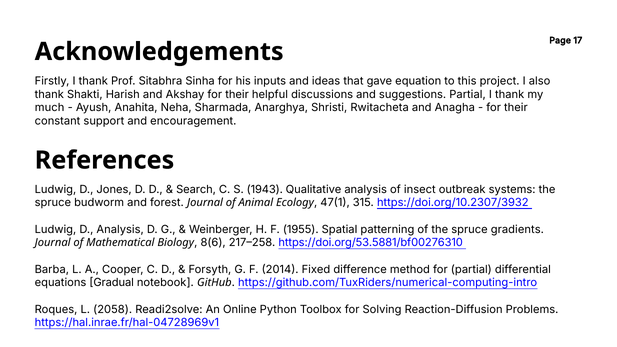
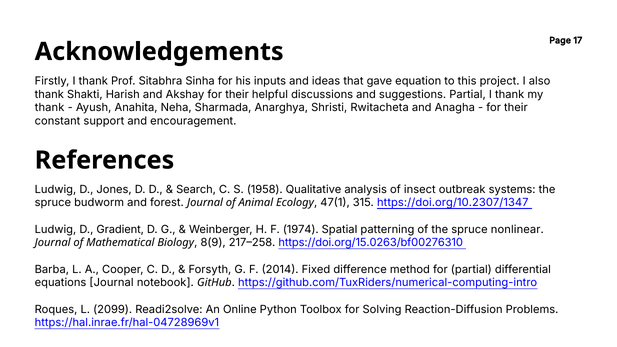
much: much -> thank (50, 108)
1943: 1943 -> 1958 (265, 189)
https://doi.org/10.2307/3932: https://doi.org/10.2307/3932 -> https://doi.org/10.2307/1347 (453, 203)
D Analysis: Analysis -> Gradient (120, 229)
1955: 1955 -> 1974 (301, 229)
gradients: gradients -> nonlinear (517, 229)
8(6: 8(6 -> 8(9 (213, 243)
https://doi.org/53.5881/bf00276310: https://doi.org/53.5881/bf00276310 -> https://doi.org/15.0263/bf00276310 (371, 243)
equations Gradual: Gradual -> Journal (112, 283)
2058: 2058 -> 2099 (113, 310)
